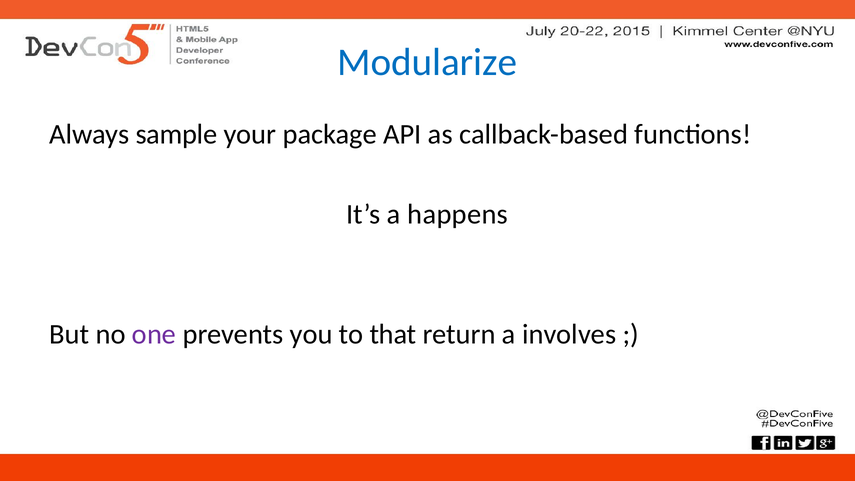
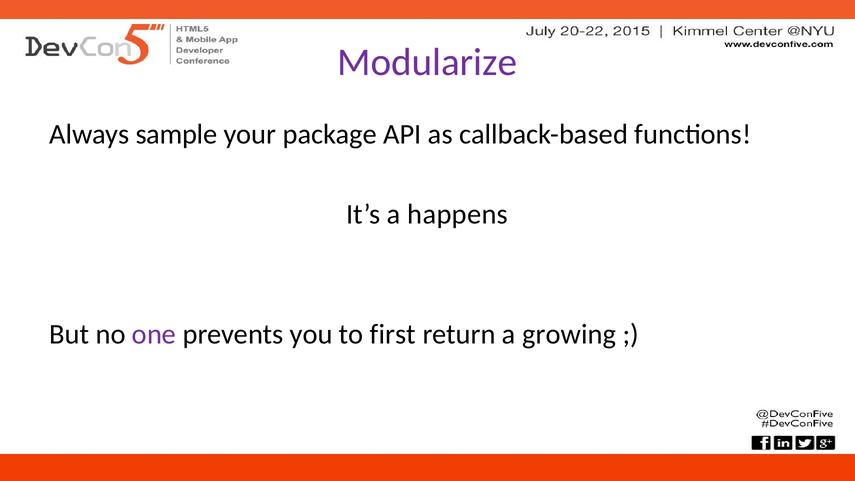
Modularize colour: blue -> purple (427, 62)
that: that -> first (393, 334)
involves: involves -> growing (569, 334)
